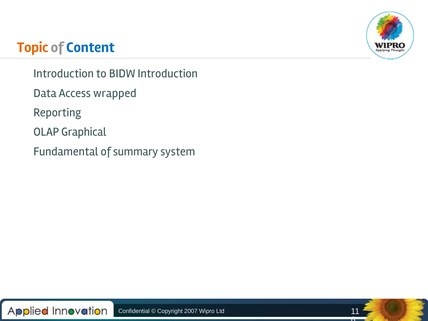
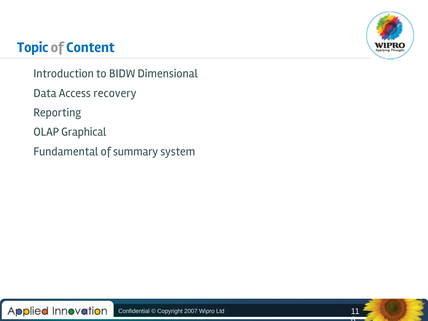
Topic colour: orange -> blue (33, 47)
Introduction: Introduction -> Dimensional (168, 74)
wrapped: wrapped -> recovery (115, 93)
